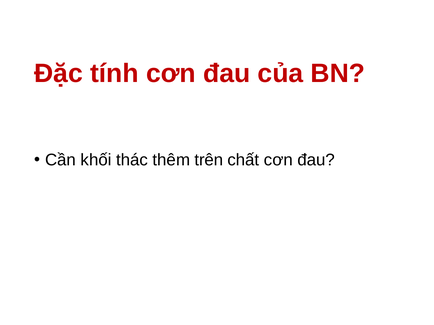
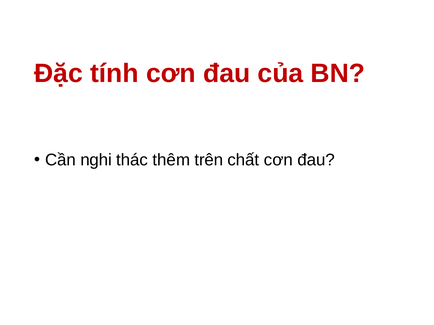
khối: khối -> nghi (96, 160)
